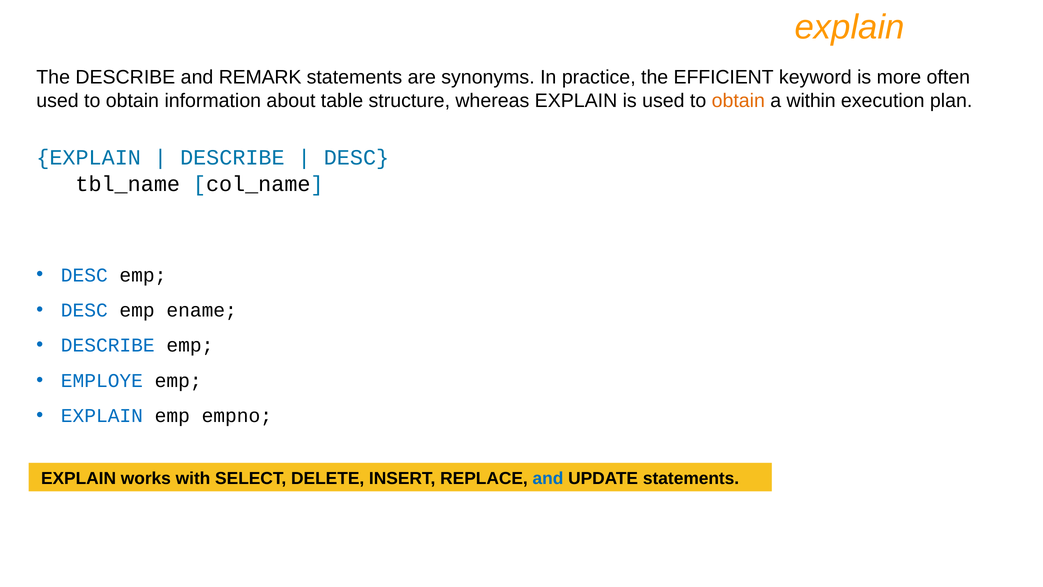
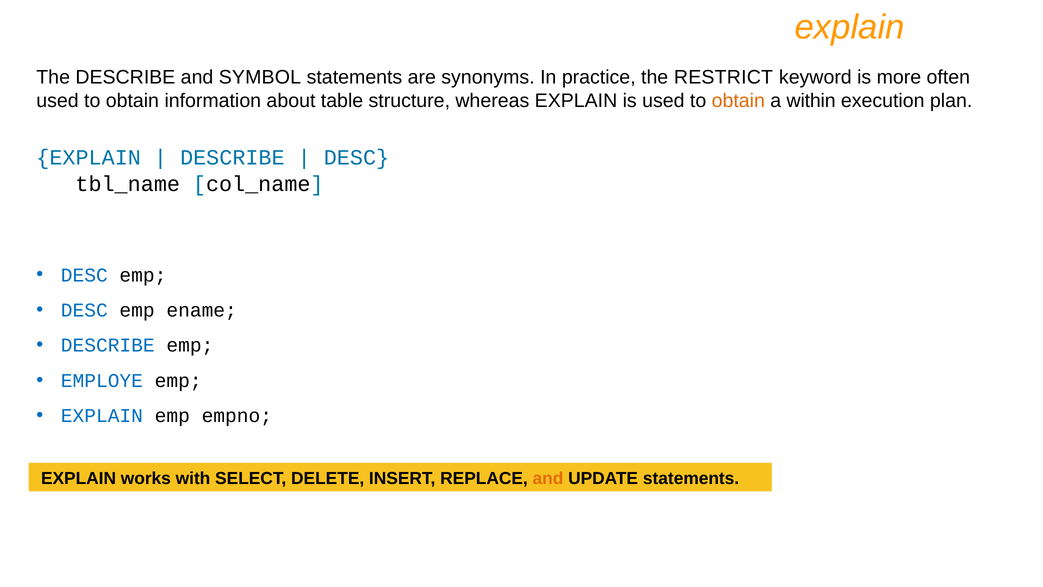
REMARK: REMARK -> SYMBOL (260, 77)
EFFICIENT: EFFICIENT -> RESTRICT (723, 77)
and colour: blue -> orange (548, 478)
